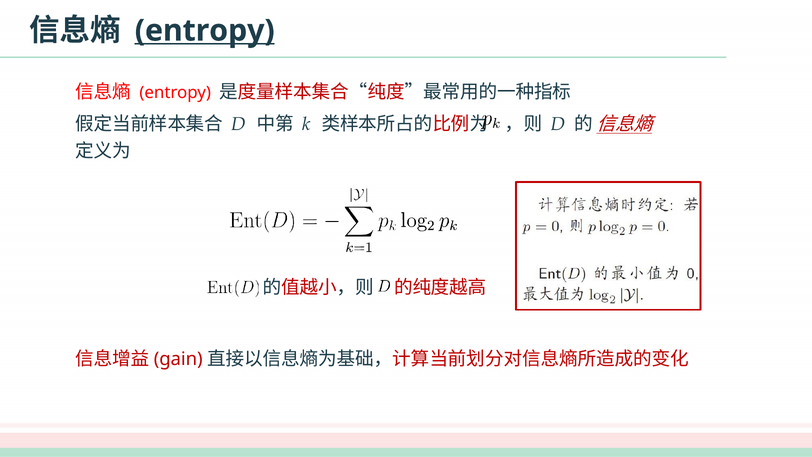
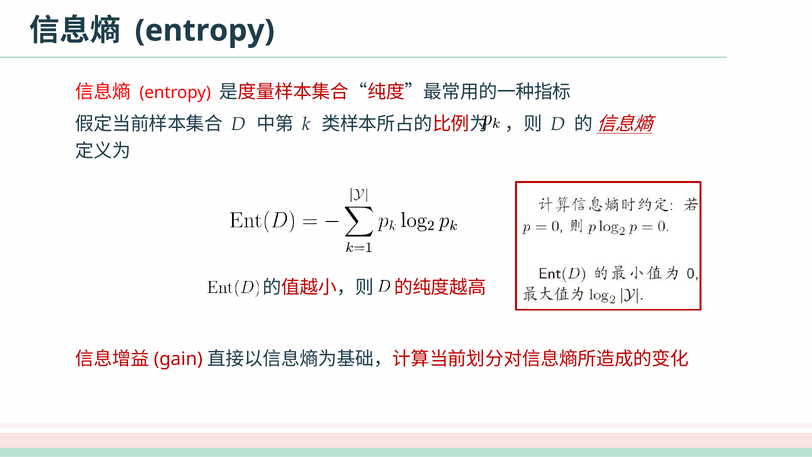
entropy underline: present -> none (205, 31)
